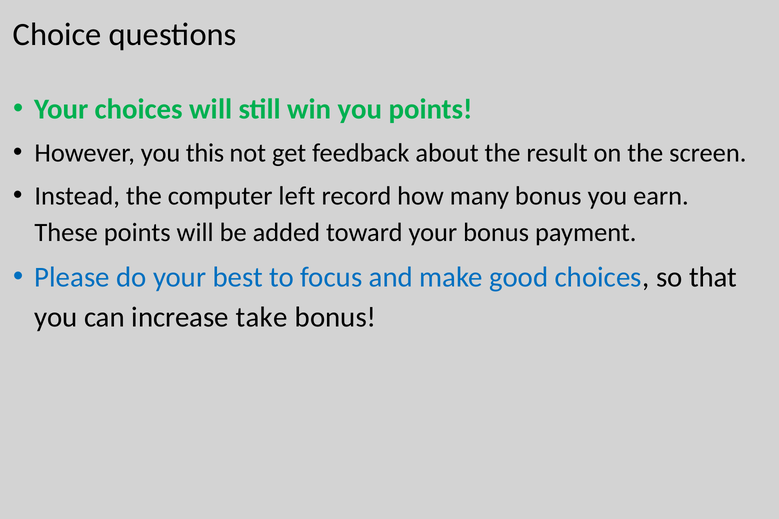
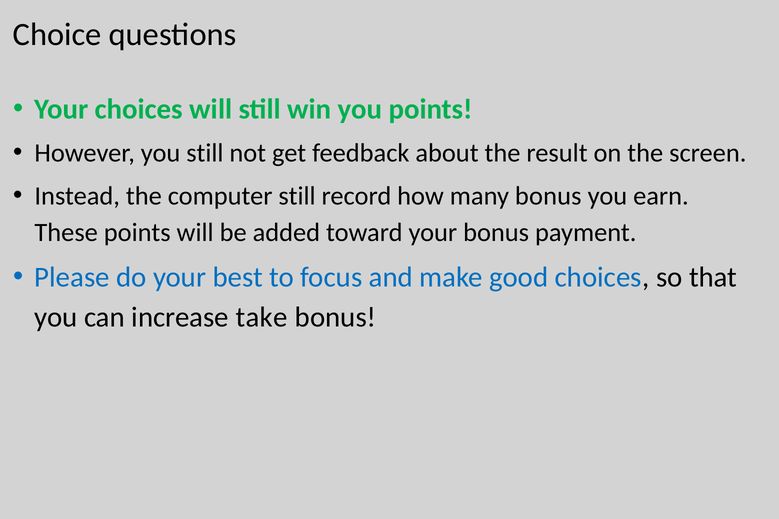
you this: this -> still (205, 153)
computer left: left -> still (297, 196)
